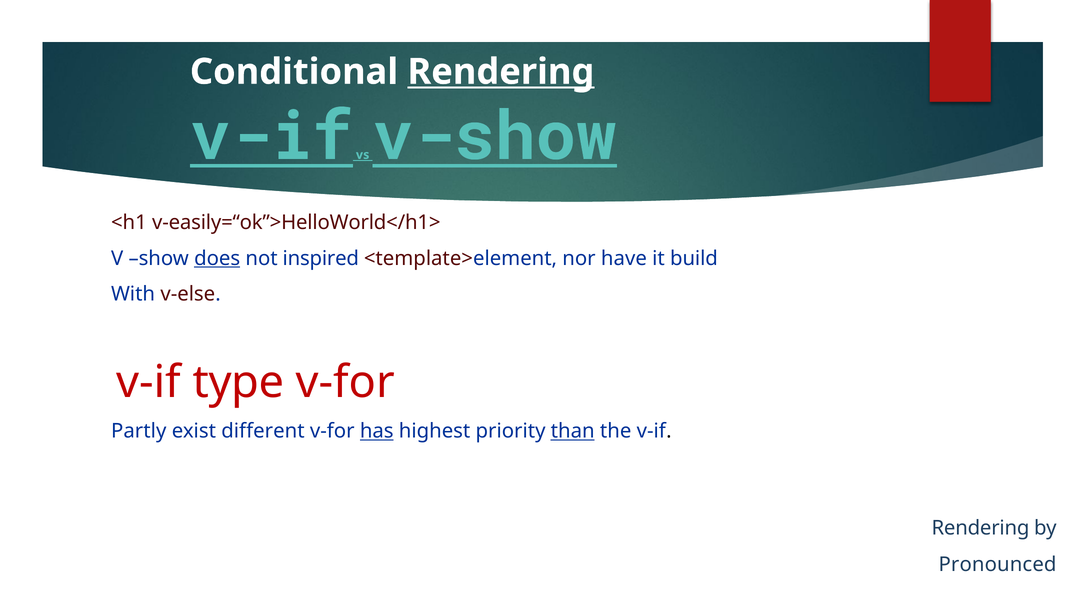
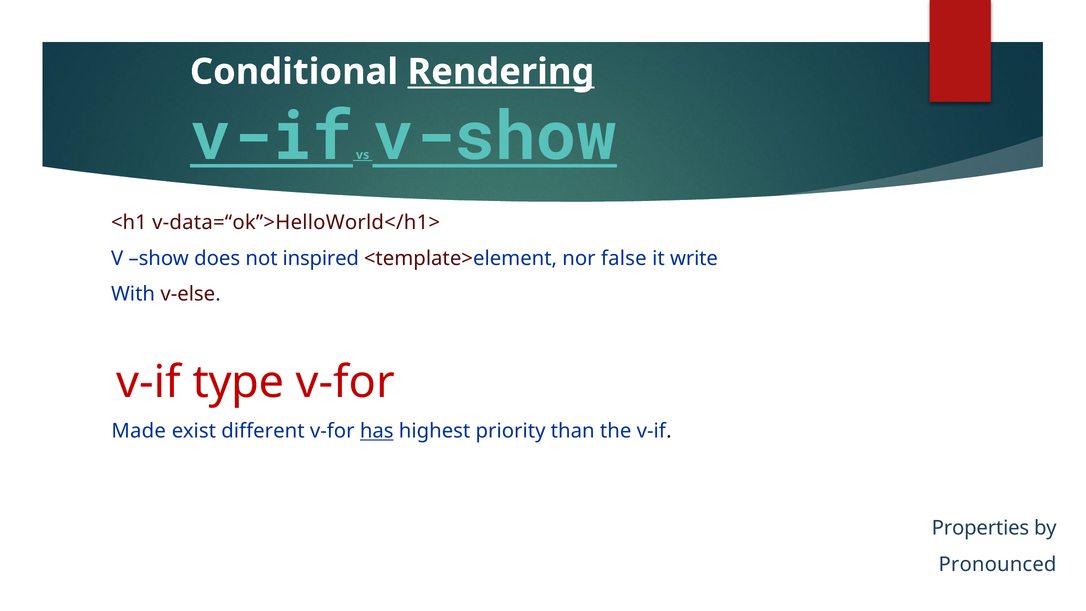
v-easily=“ok”>HelloWorld</h1>: v-easily=“ok”>HelloWorld</h1> -> v-data=“ok”>HelloWorld</h1> (296, 222)
does underline: present -> none (217, 258)
have: have -> false (624, 258)
build: build -> write (694, 258)
Partly: Partly -> Made (139, 431)
than underline: present -> none (573, 431)
Rendering: Rendering -> Properties (980, 528)
